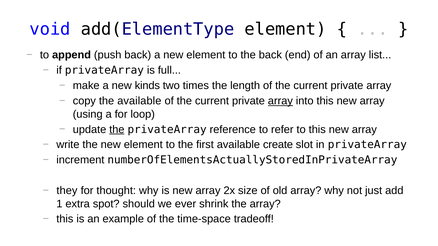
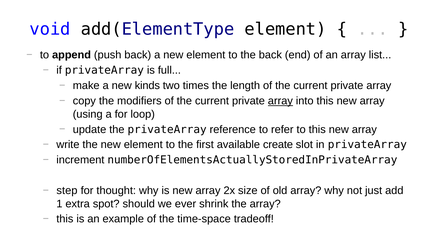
the available: available -> modifiers (139, 101)
the underline: present -> none (117, 130)
they: they -> step (67, 191)
